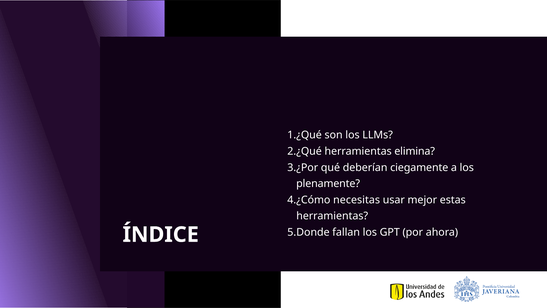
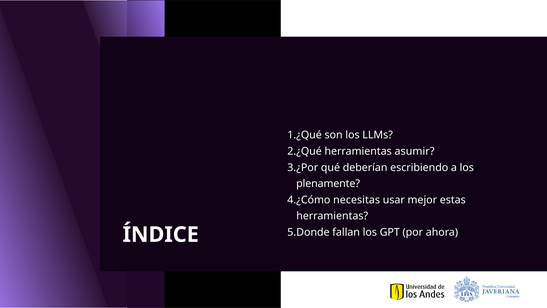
elimina: elimina -> asumir (415, 151)
ciegamente: ciegamente -> escribiendo (419, 167)
